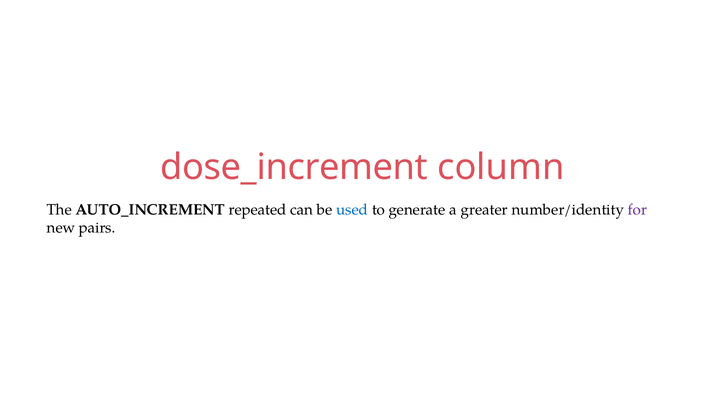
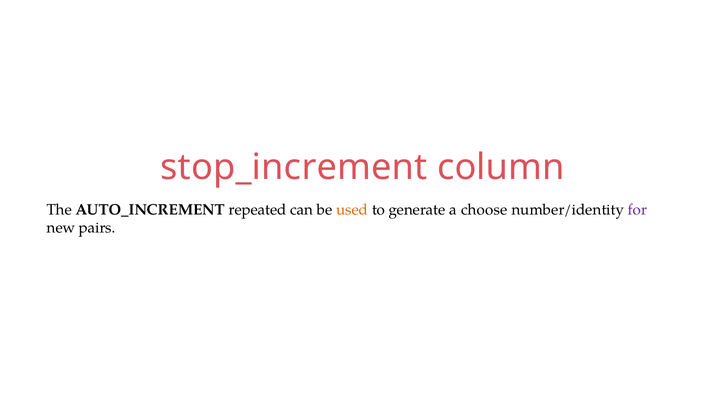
dose_increment: dose_increment -> stop_increment (294, 167)
used colour: blue -> orange (352, 209)
greater: greater -> choose (484, 209)
